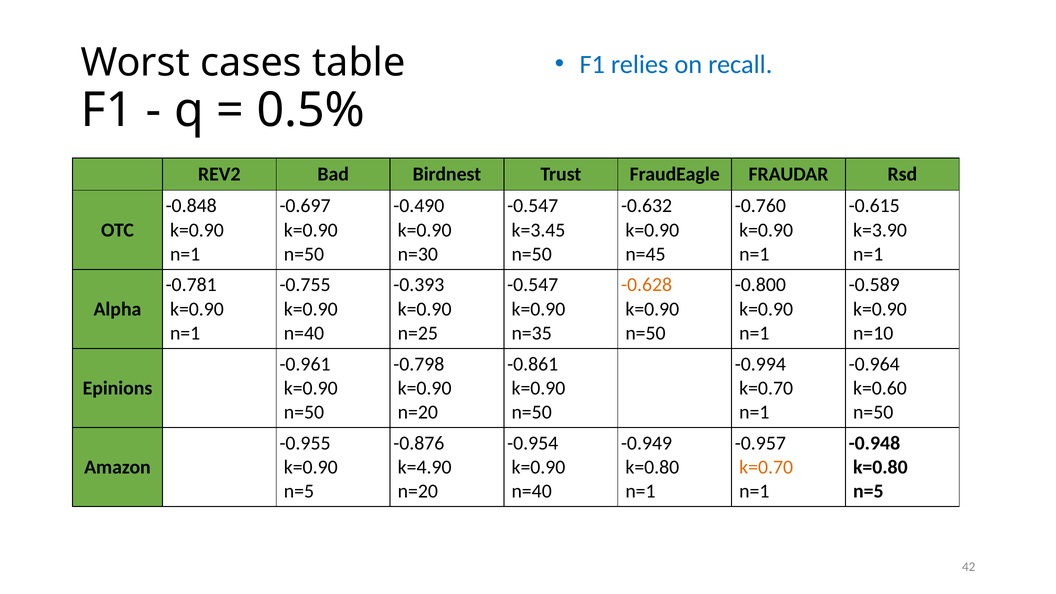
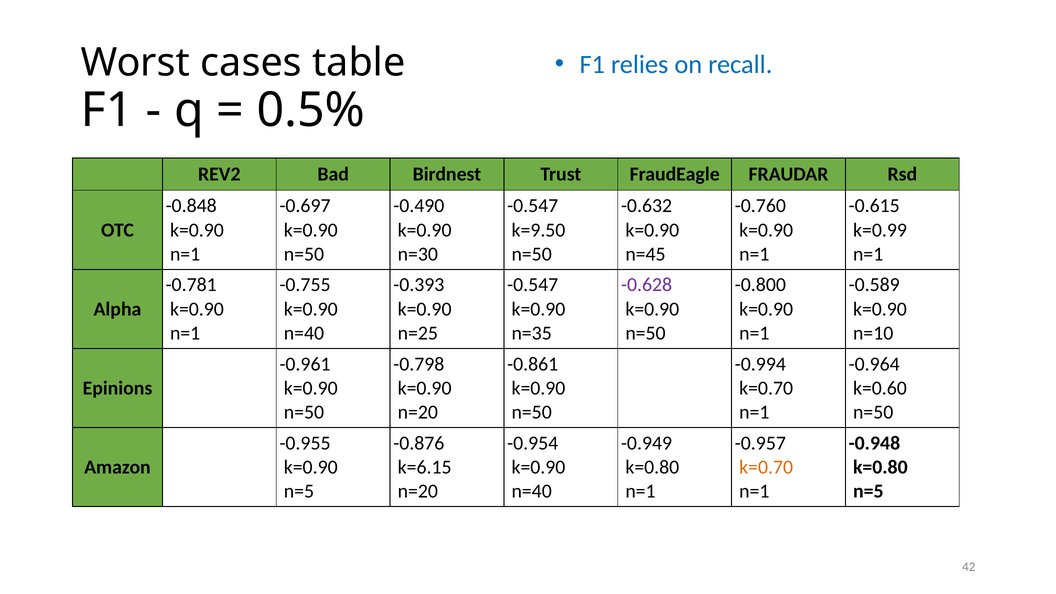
k=3.45: k=3.45 -> k=9.50 (538, 230)
k=3.90: k=3.90 -> k=0.99 (880, 230)
-0.628 colour: orange -> purple (647, 285)
k=4.90: k=4.90 -> k=6.15 (425, 467)
